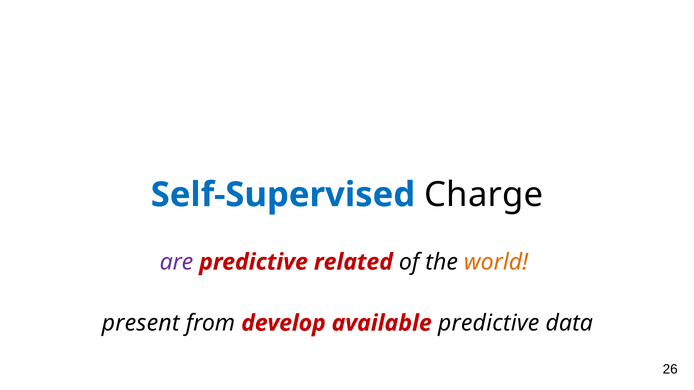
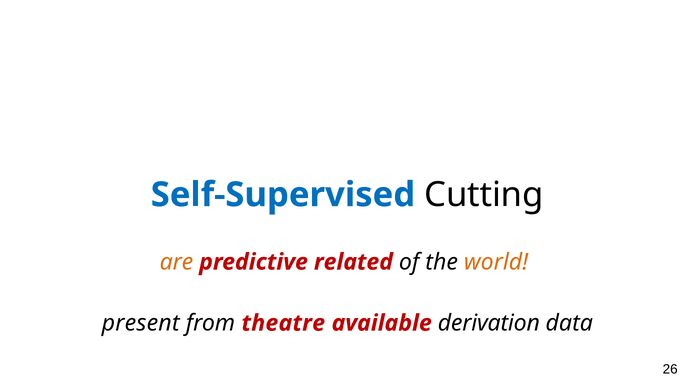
Charge: Charge -> Cutting (484, 195)
are colour: purple -> orange (176, 262)
develop: develop -> theatre (283, 323)
available predictive: predictive -> derivation (489, 323)
